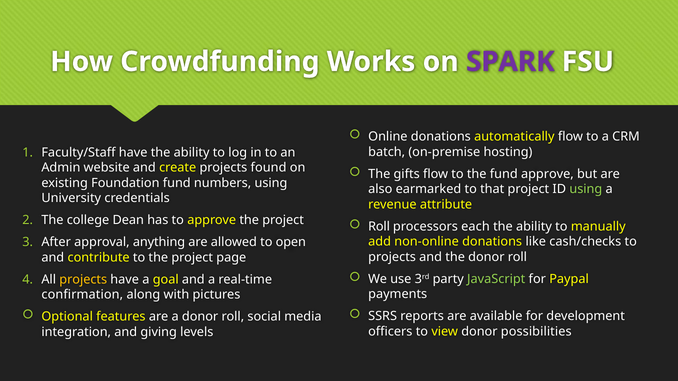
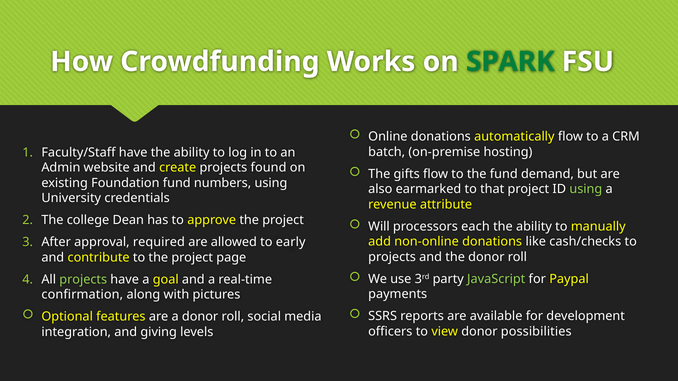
SPARK colour: purple -> green (510, 62)
fund approve: approve -> demand (547, 174)
Roll: Roll -> Will (379, 227)
anything: anything -> required (159, 243)
open: open -> early (291, 243)
projects colour: yellow -> light green (83, 280)
